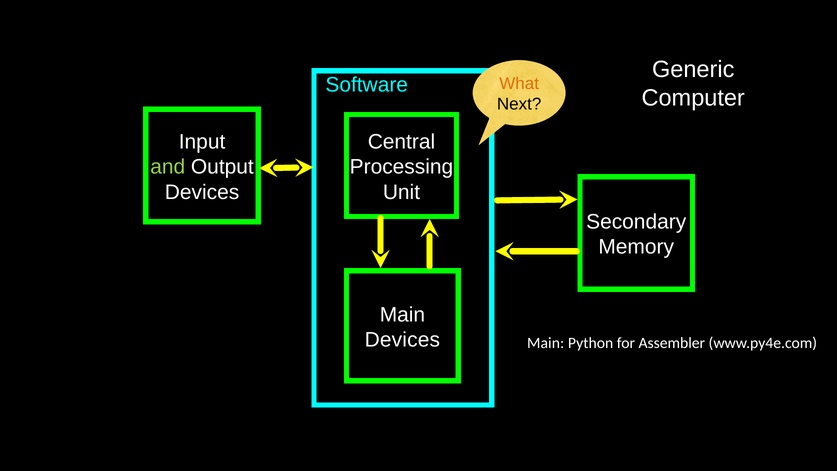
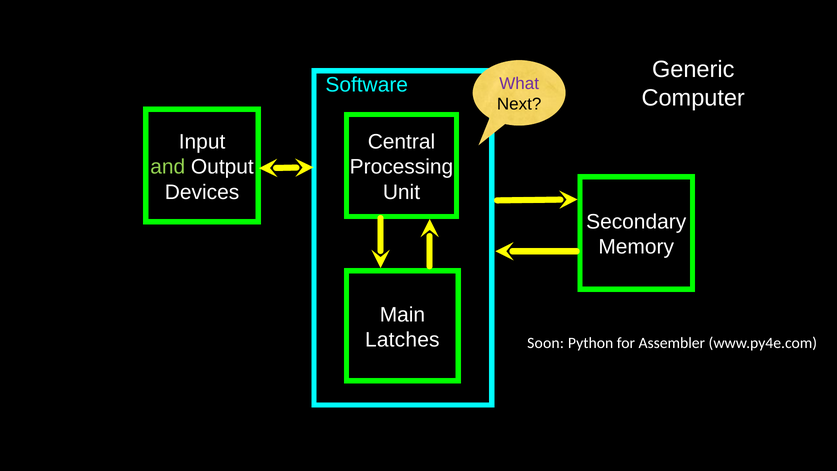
What colour: orange -> purple (519, 84)
Devices: Devices -> Latches (402, 340)
Main: Main -> Soon (546, 343)
